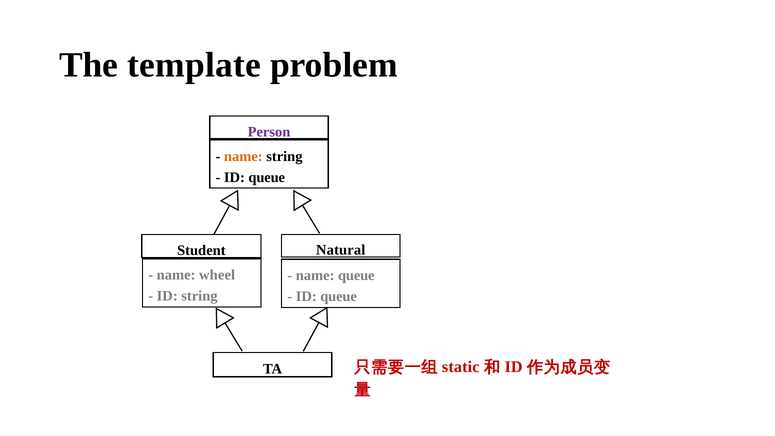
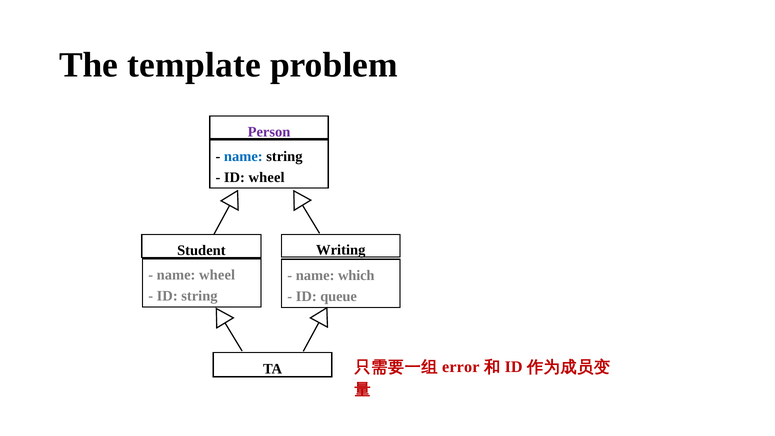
name colour: orange -> blue (243, 156)
queue: queue -> wheel (267, 177)
Natural: Natural -> Writing (341, 250)
name queue: queue -> which (356, 276)
static: static -> error (461, 367)
